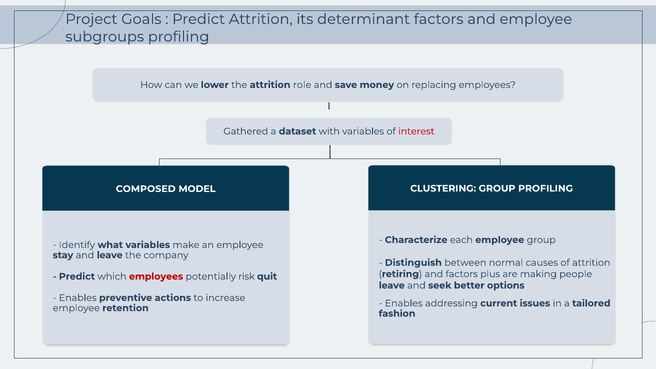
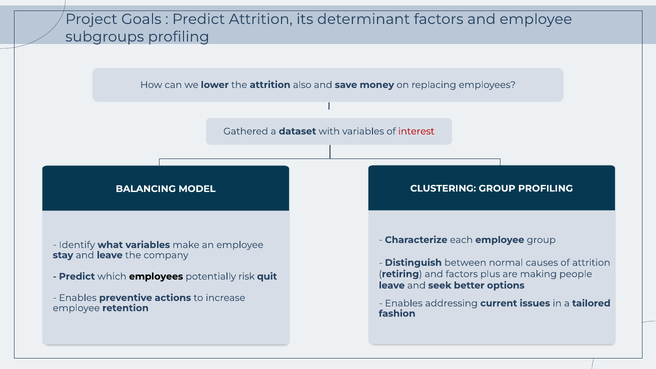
role: role -> also (302, 85)
COMPOSED: COMPOSED -> BALANCING (146, 189)
employees colour: red -> black (156, 276)
